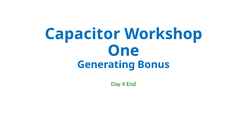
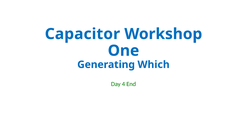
Bonus: Bonus -> Which (154, 65)
